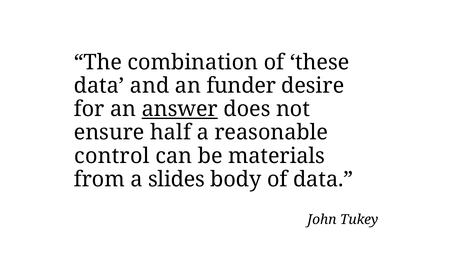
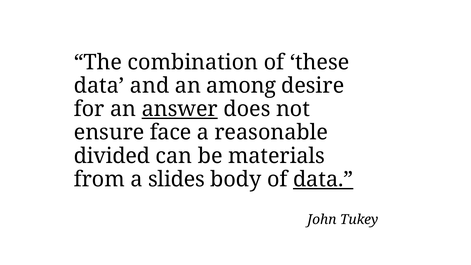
funder: funder -> among (241, 86)
half: half -> face (171, 132)
control: control -> divided (112, 156)
data underline: none -> present (323, 179)
